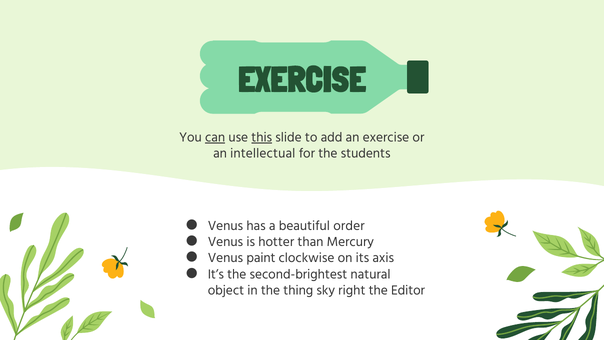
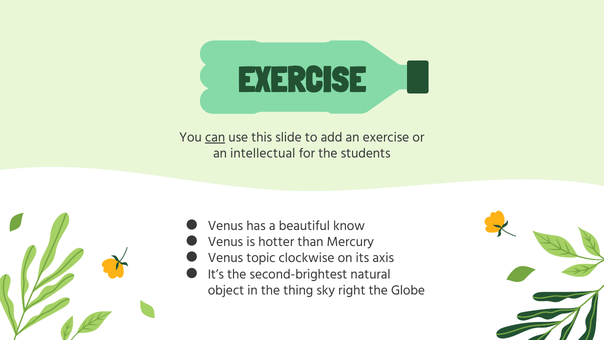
this underline: present -> none (262, 137)
order: order -> know (349, 226)
paint: paint -> topic (261, 258)
Editor: Editor -> Globe (408, 290)
